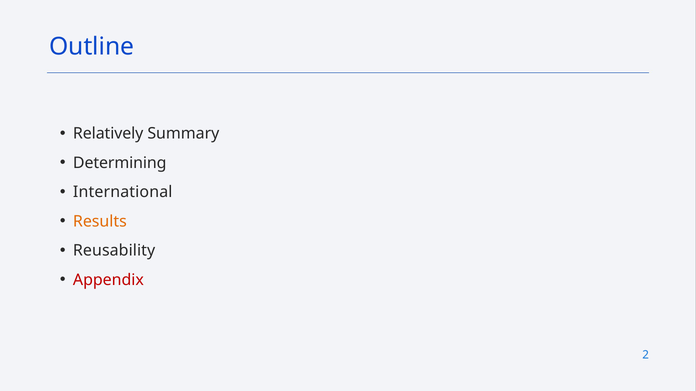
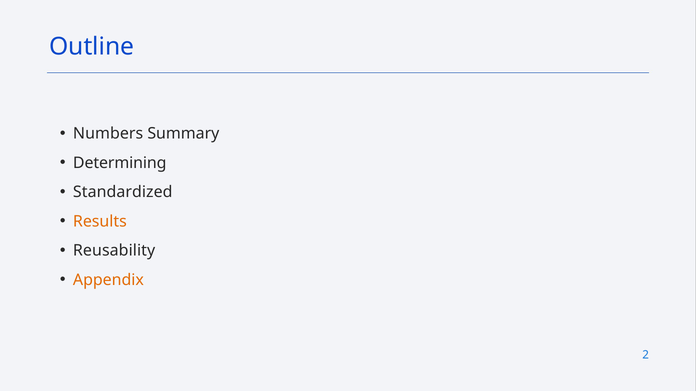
Relatively: Relatively -> Numbers (108, 134)
International: International -> Standardized (123, 192)
Appendix colour: red -> orange (108, 280)
